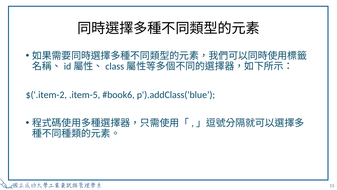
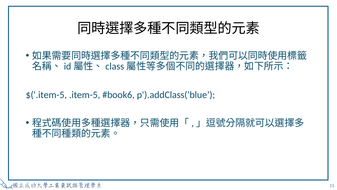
$('.item-2: $('.item-2 -> $('.item-5 (46, 95)
